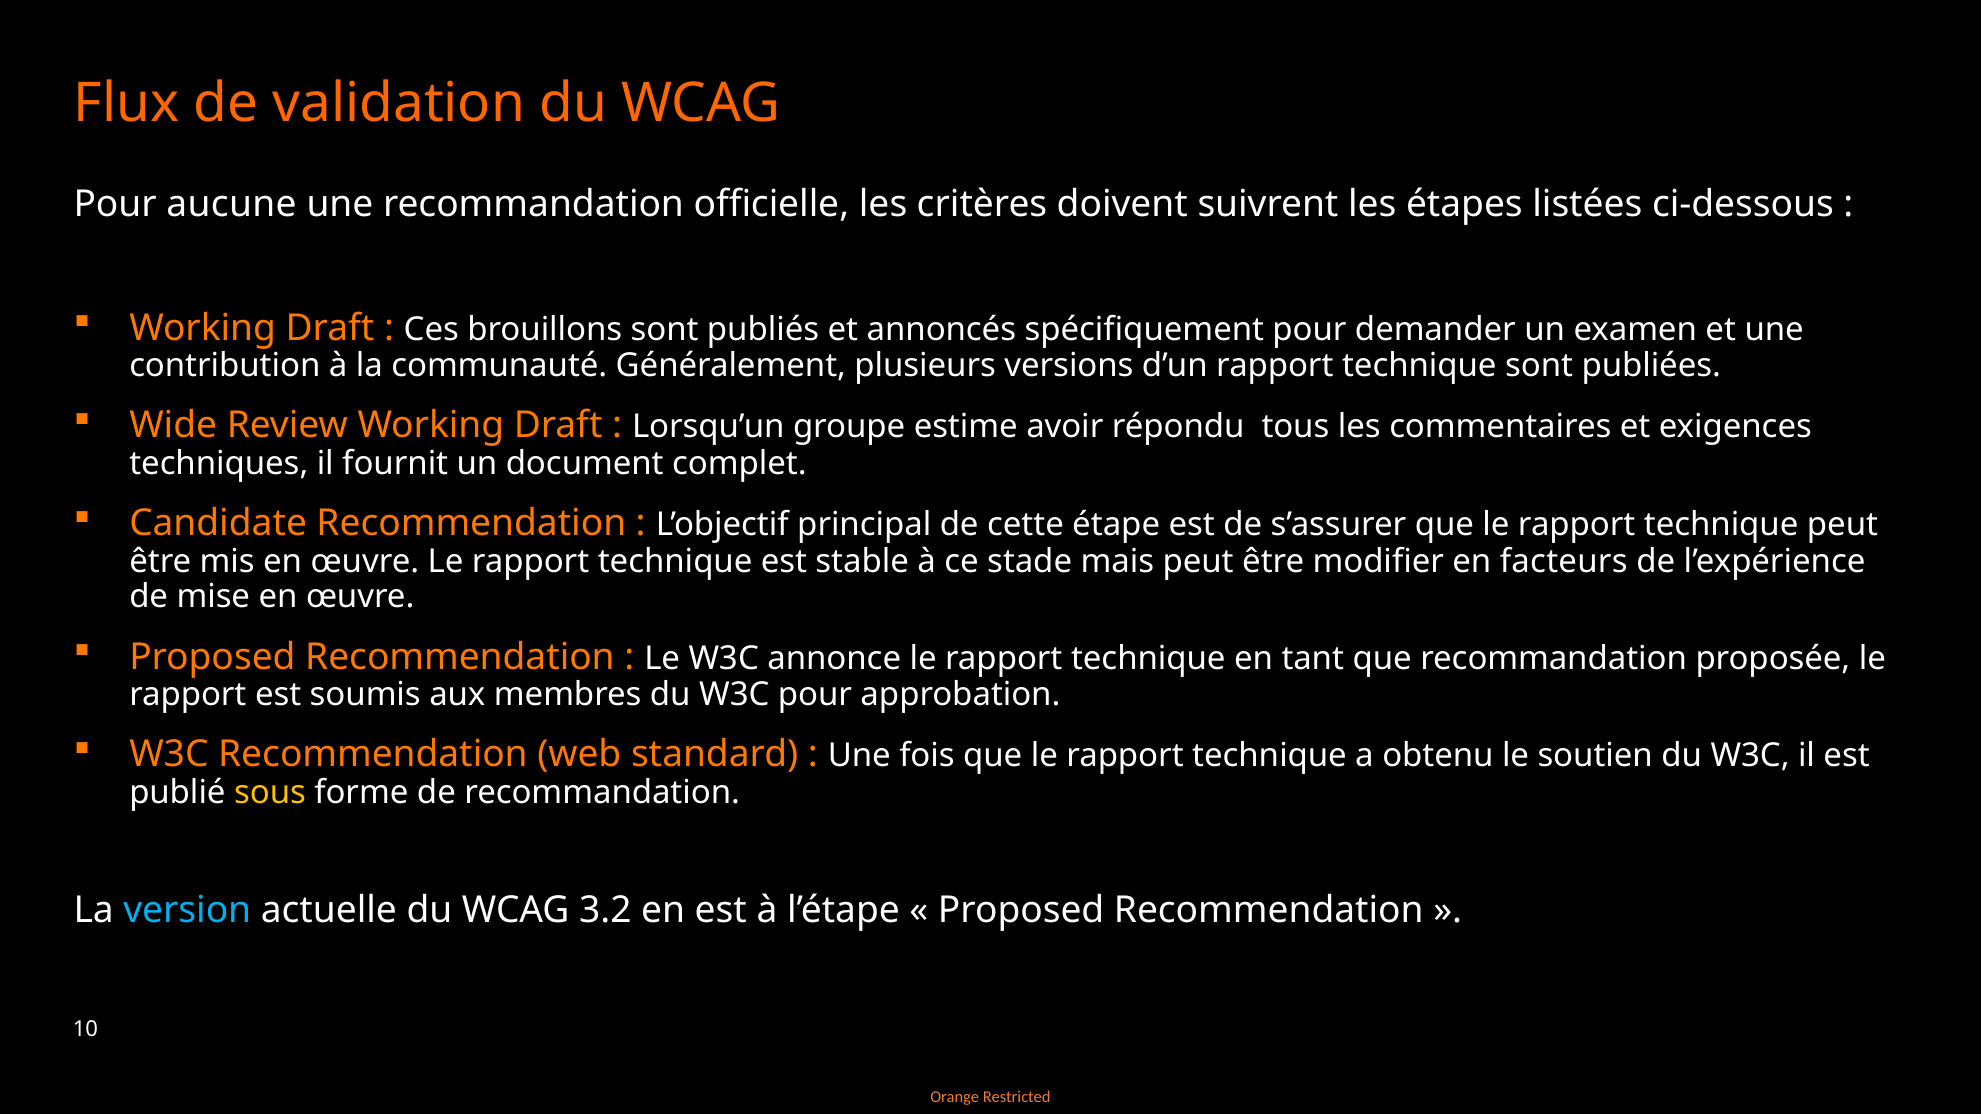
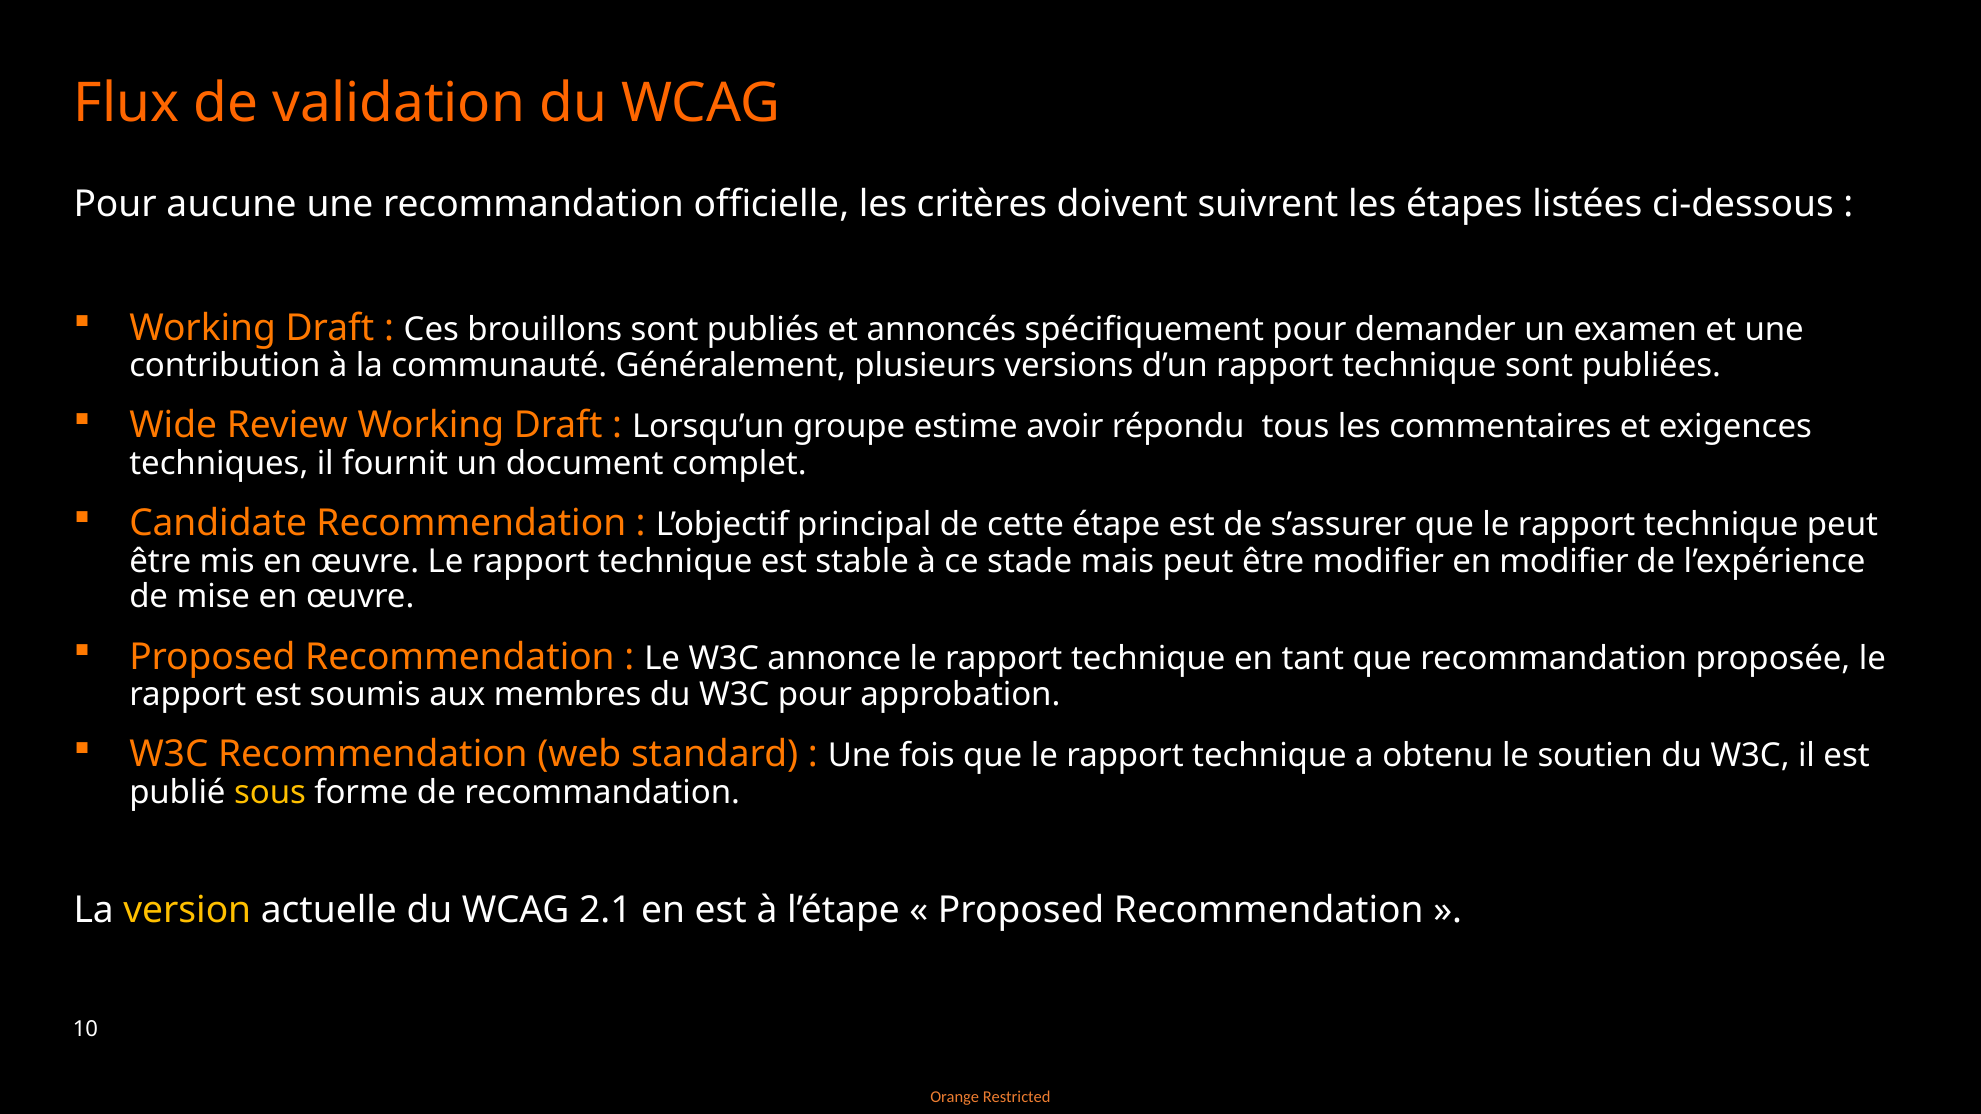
en facteurs: facteurs -> modifier (1564, 561)
version colour: light blue -> yellow (187, 910)
3.2: 3.2 -> 2.1 (605, 910)
